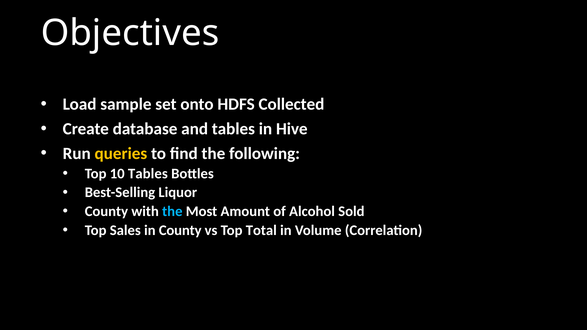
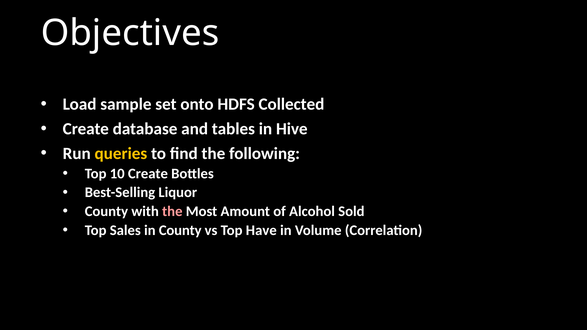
10 Tables: Tables -> Create (148, 174)
the colour: light blue -> pink (172, 211)
Total: Total -> Have (261, 230)
